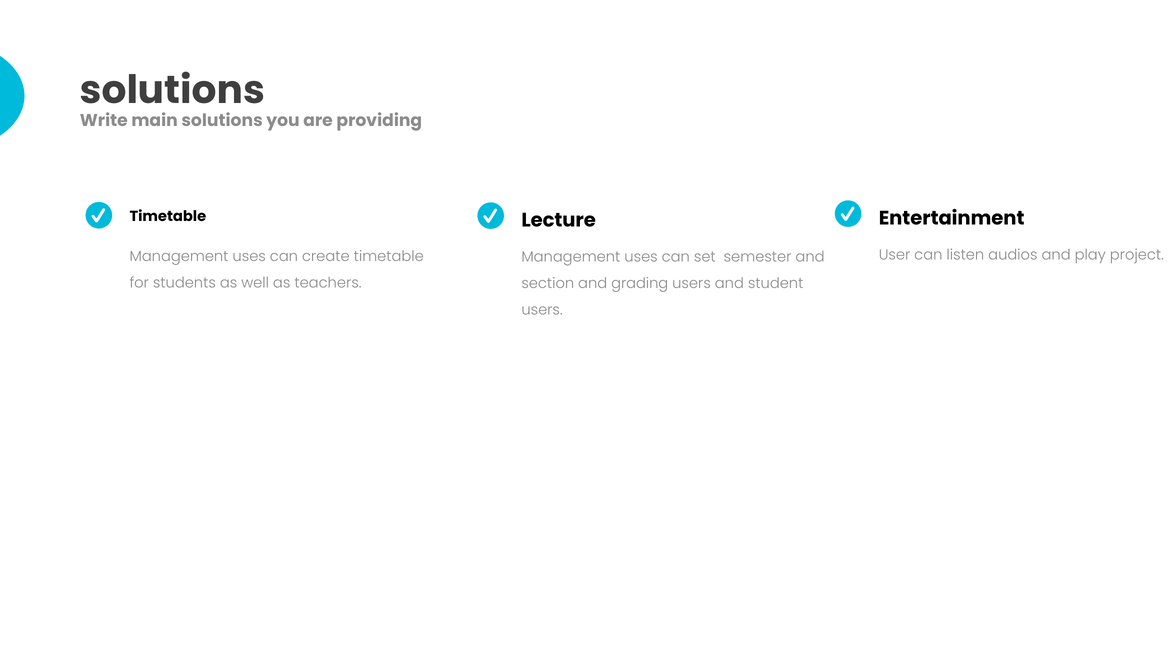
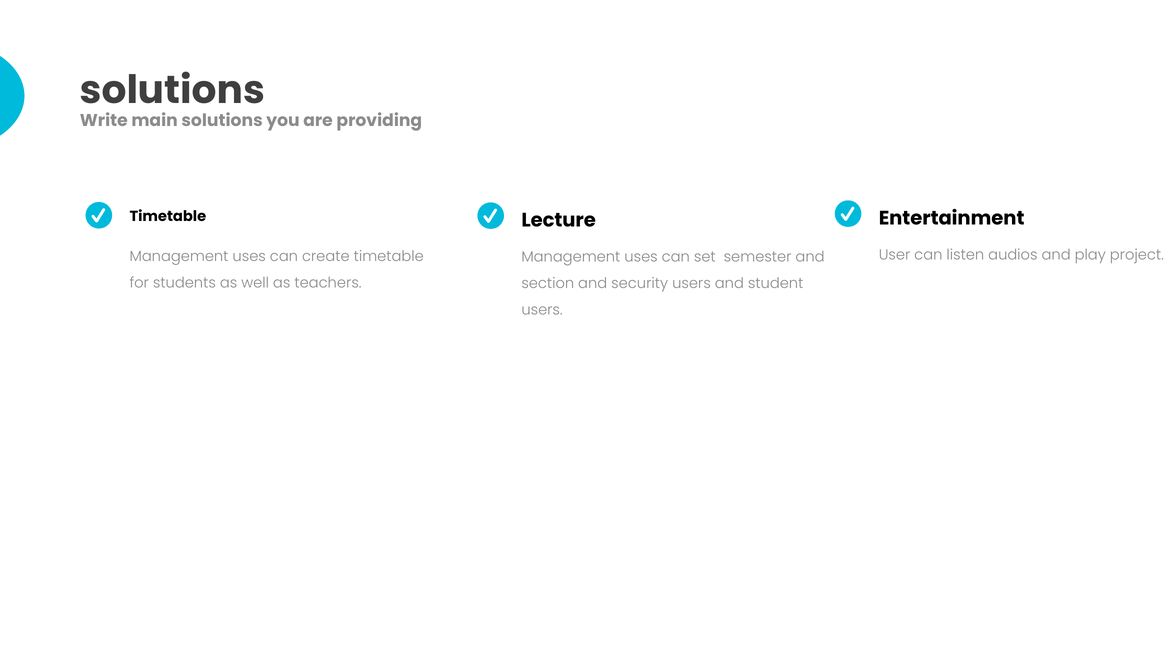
grading: grading -> security (640, 283)
